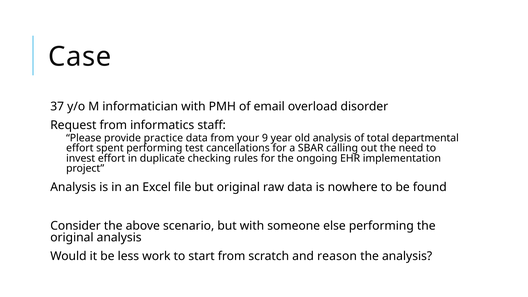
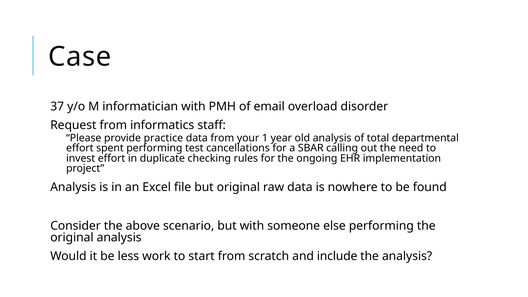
9: 9 -> 1 (265, 138)
reason: reason -> include (337, 256)
